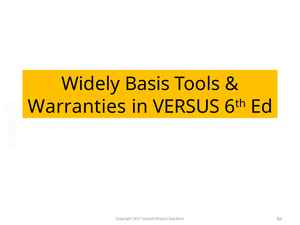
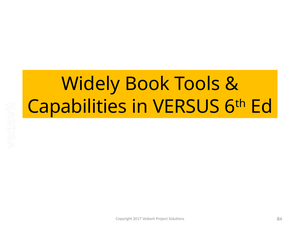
Basis: Basis -> Book (147, 84)
Warranties: Warranties -> Capabilities (77, 107)
